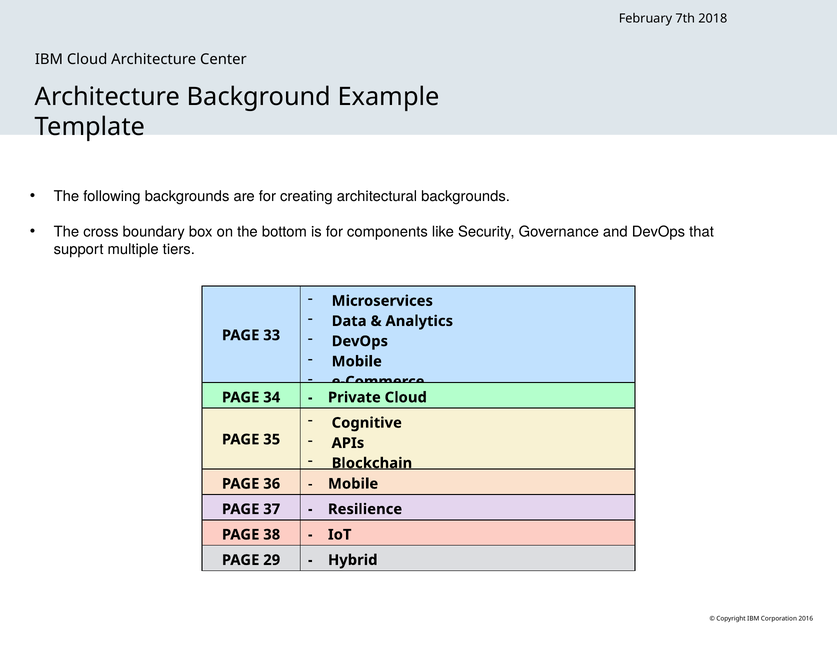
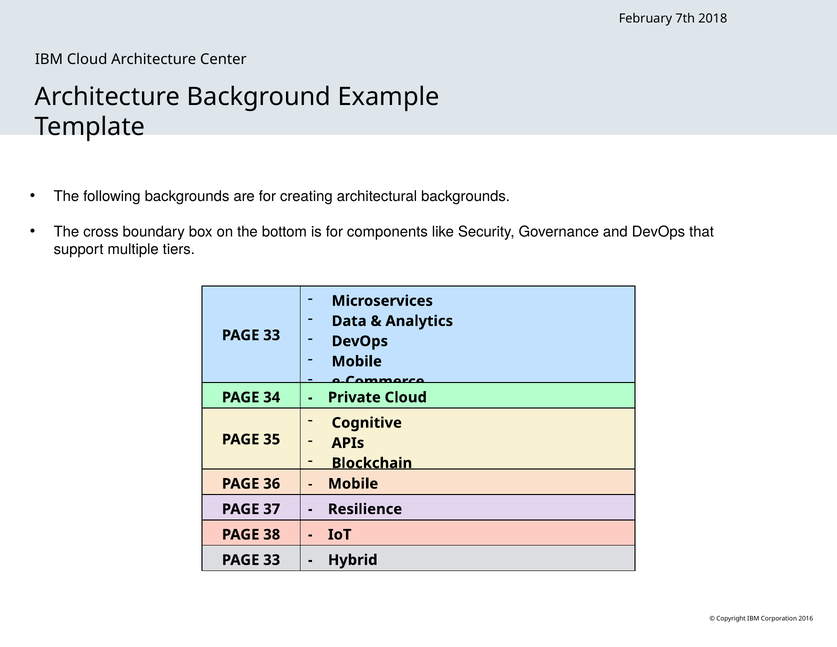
29: 29 -> 33 (272, 560)
